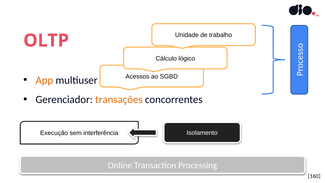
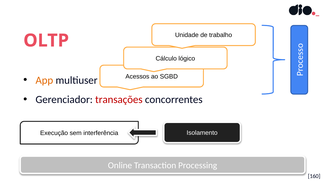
transações colour: orange -> red (119, 99)
